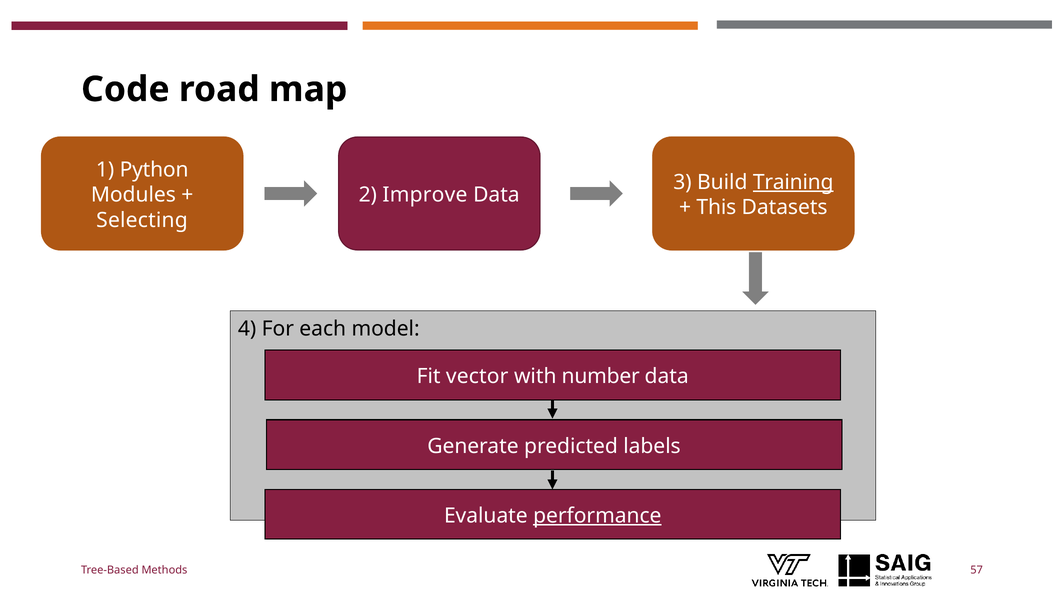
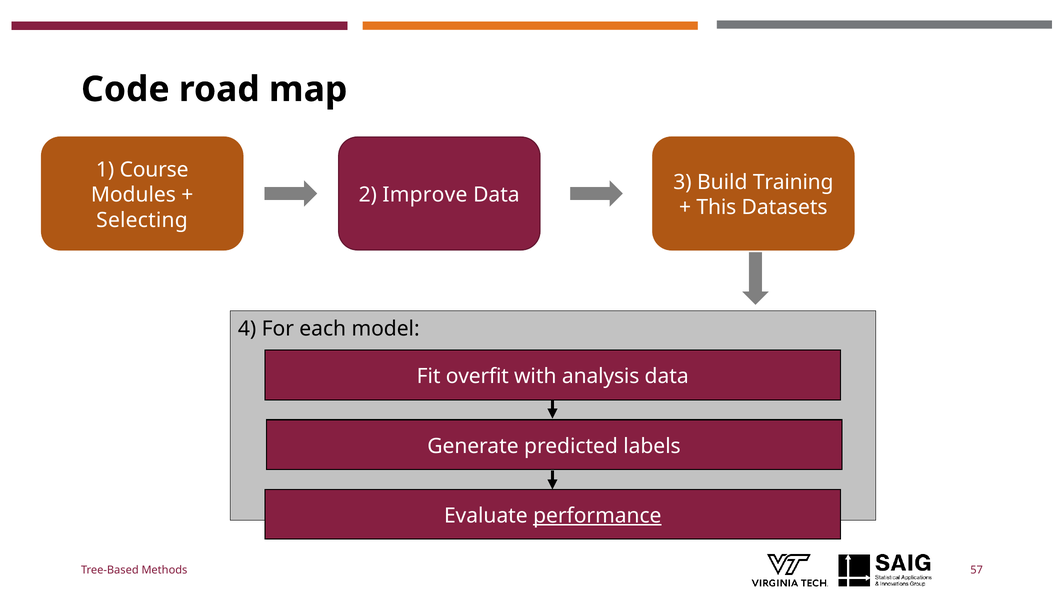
Python: Python -> Course (154, 170)
Training underline: present -> none (793, 182)
vector: vector -> overfit (477, 377)
number: number -> analysis (601, 377)
